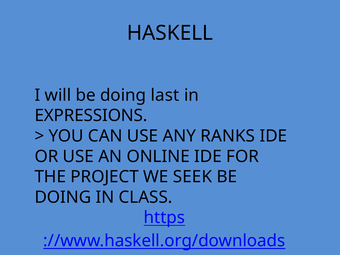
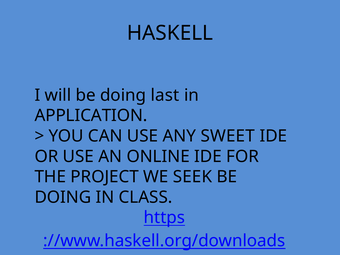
EXPRESSIONS: EXPRESSIONS -> APPLICATION (91, 116)
RANKS: RANKS -> SWEET (228, 136)
